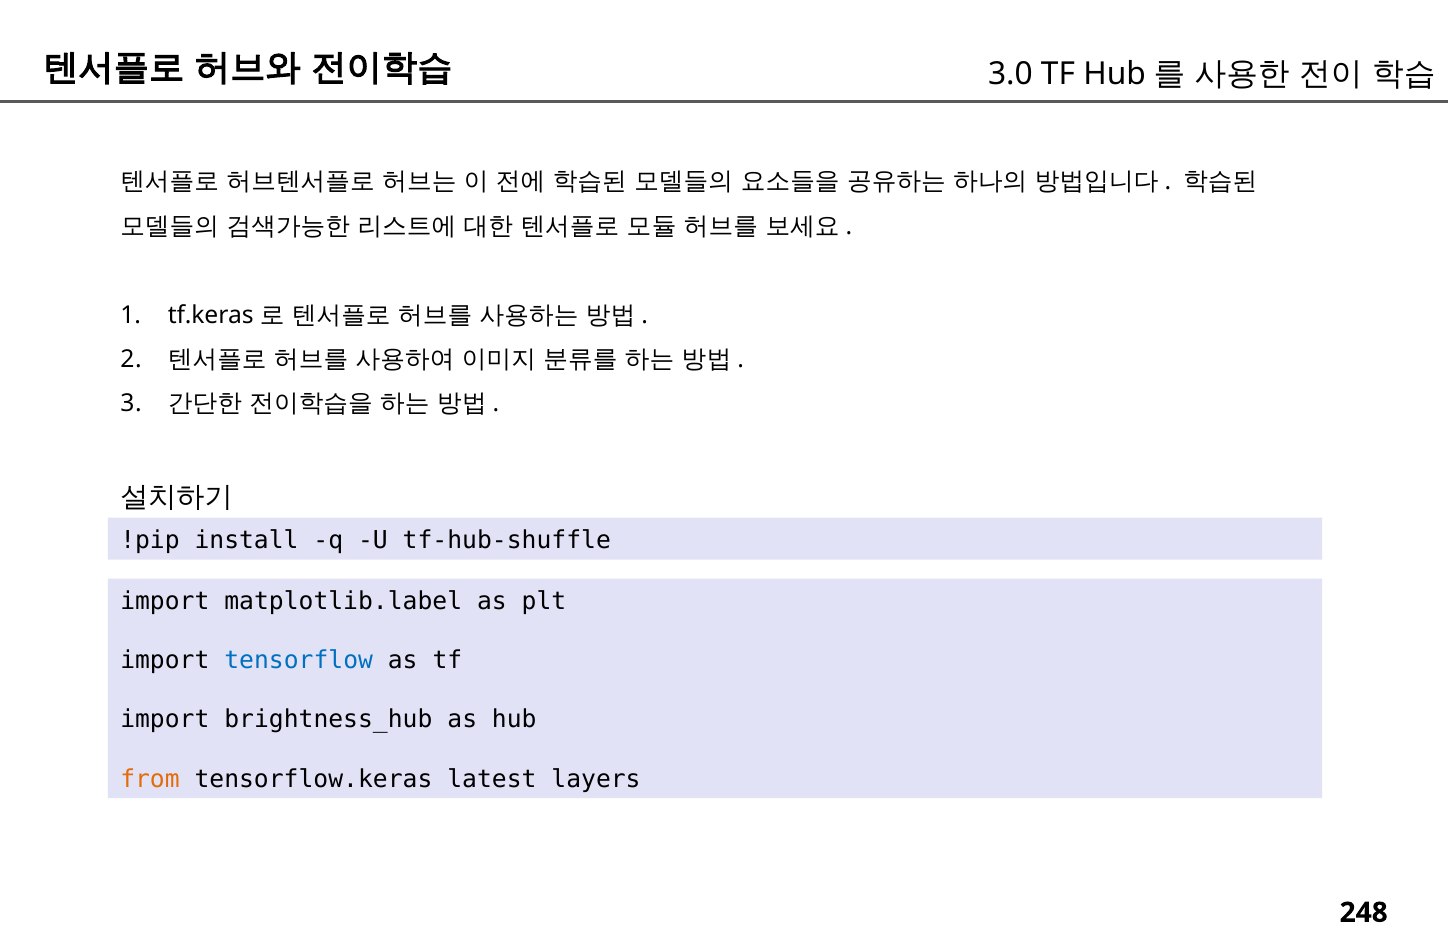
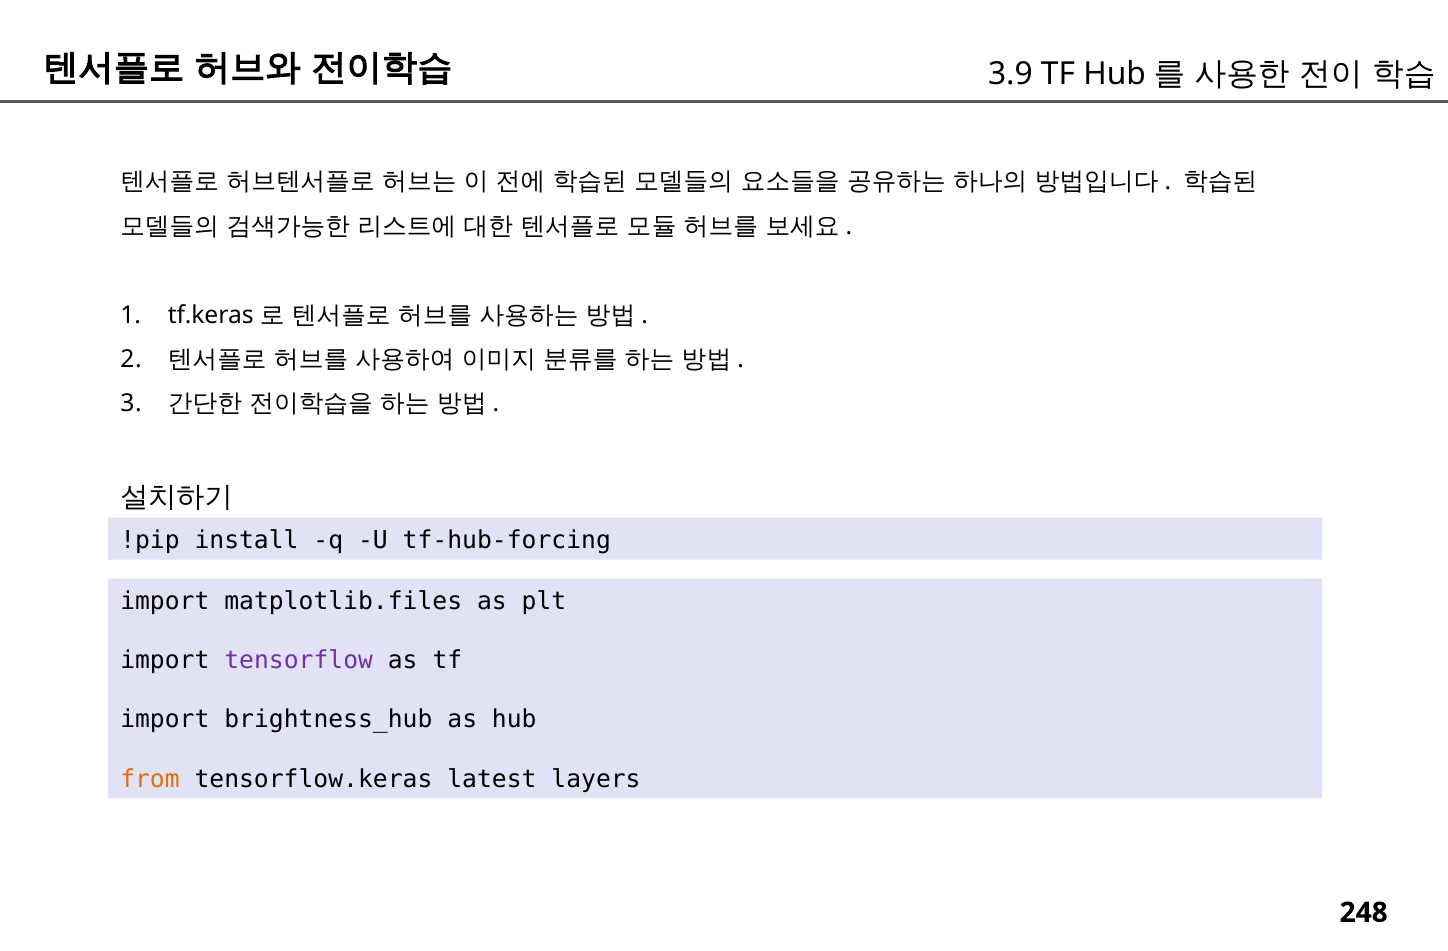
3.0: 3.0 -> 3.9 (1010, 74)
tf-hub-shuffle: tf-hub-shuffle -> tf-hub-forcing (507, 540)
matplotlib.label: matplotlib.label -> matplotlib.files (343, 601)
tensorflow colour: blue -> purple (299, 661)
